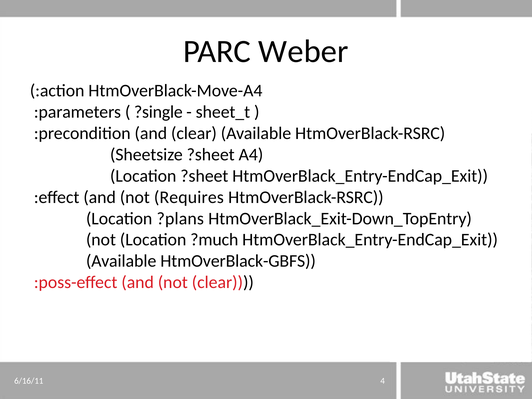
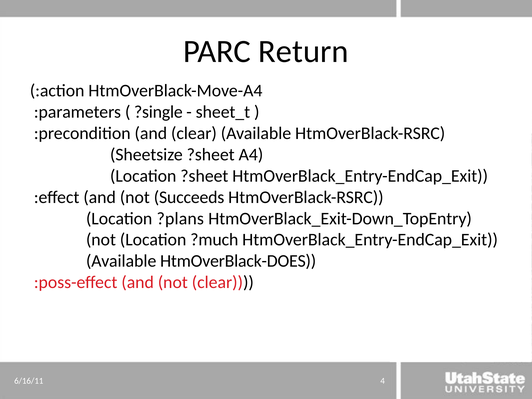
Weber: Weber -> Return (303, 51)
Requires: Requires -> Succeeds (189, 197)
HtmOverBlack-GBFS: HtmOverBlack-GBFS -> HtmOverBlack-DOES (238, 261)
